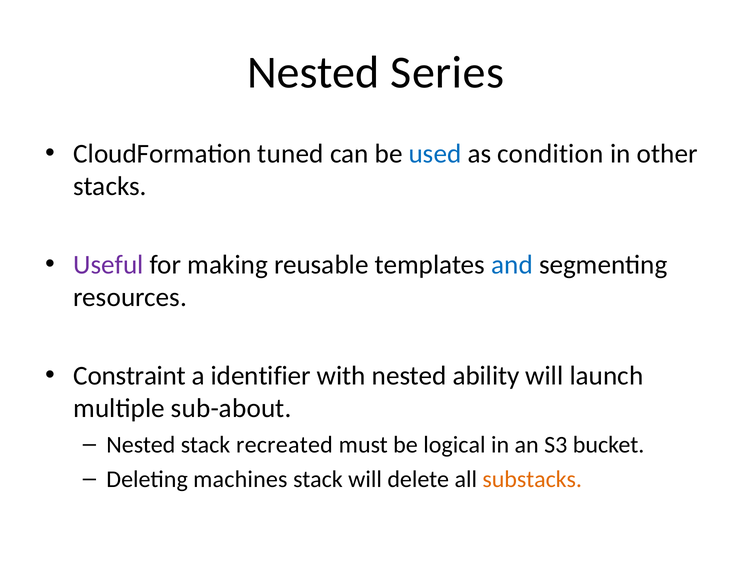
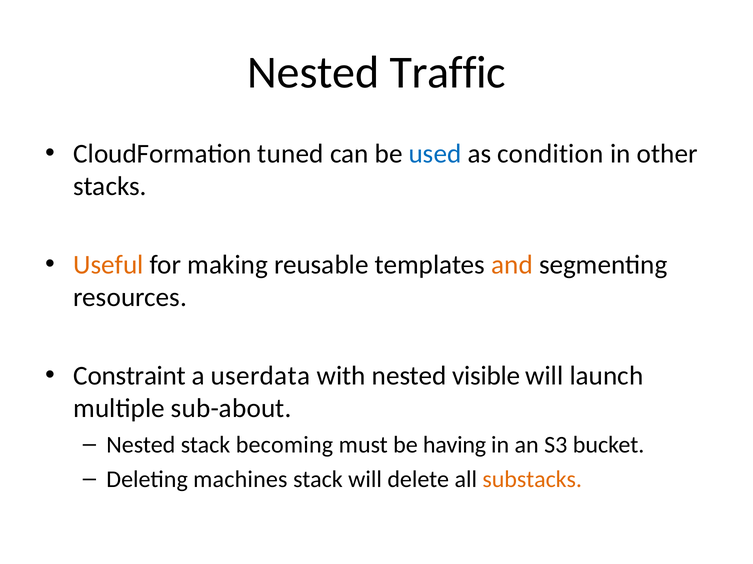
Series: Series -> Traffic (448, 73)
Useful colour: purple -> orange (109, 265)
and colour: blue -> orange (512, 265)
identifier: identifier -> userdata (261, 376)
ability: ability -> visible (486, 376)
recreated: recreated -> becoming (284, 445)
logical: logical -> having (455, 445)
